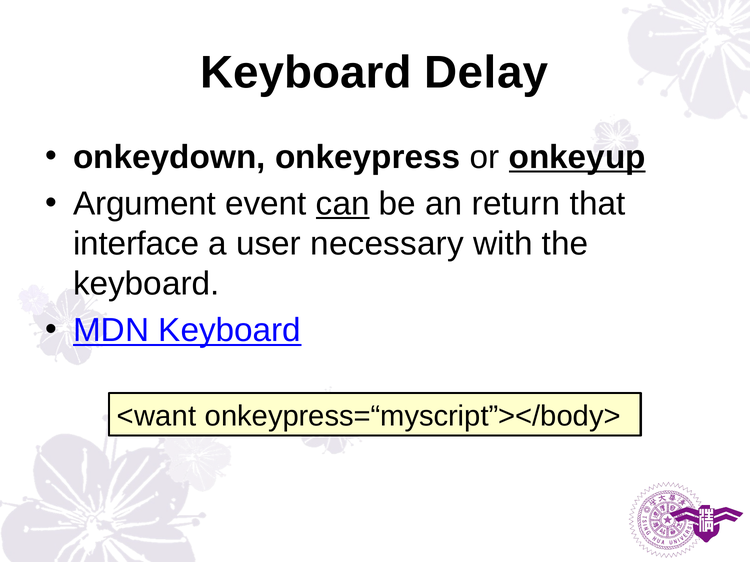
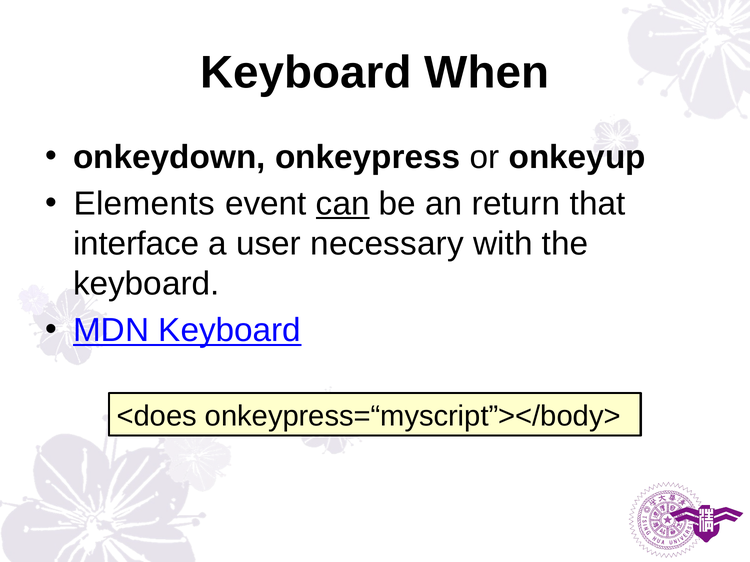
Delay: Delay -> When (487, 73)
onkeyup underline: present -> none (577, 157)
Argument: Argument -> Elements (144, 204)
<want: <want -> <does (157, 417)
